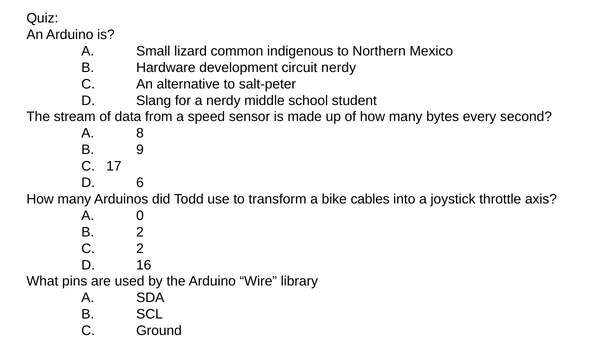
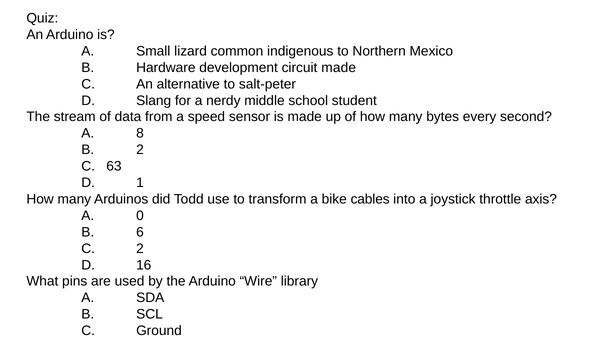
circuit nerdy: nerdy -> made (339, 68)
B 9: 9 -> 2 (140, 150)
17: 17 -> 63 (114, 166)
6: 6 -> 1 (140, 183)
B 2: 2 -> 6 (140, 232)
